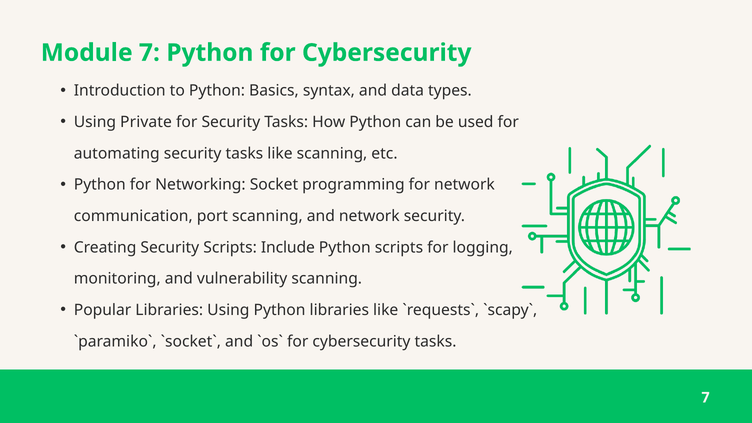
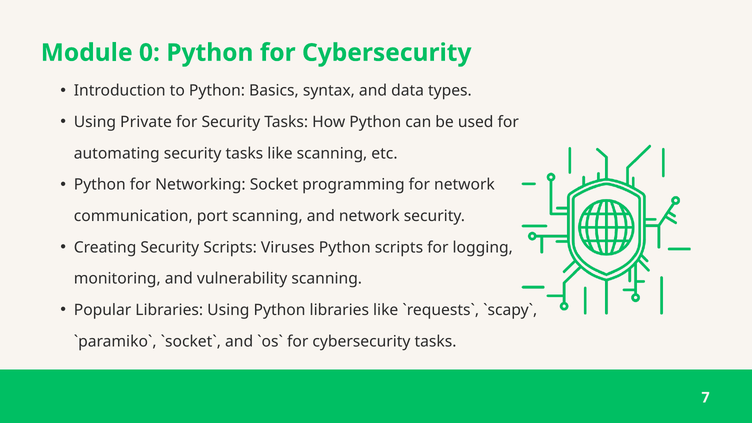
Module 7: 7 -> 0 (149, 53)
Include: Include -> Viruses (288, 247)
